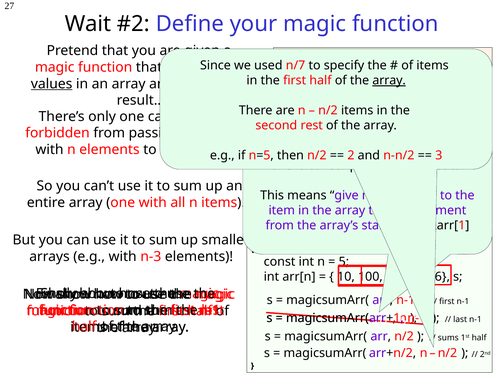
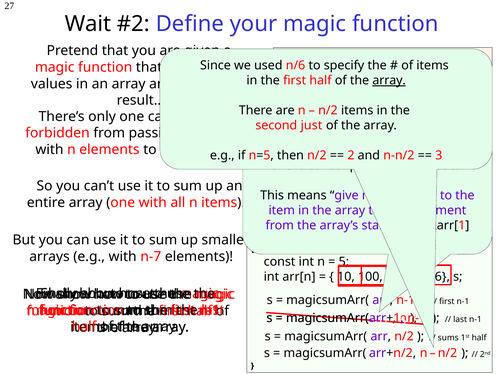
n/7: n/7 -> n/6 (296, 66)
values underline: present -> none (52, 84)
rest: rest -> just (312, 125)
n-3: n-3 -> n-7 (151, 257)
